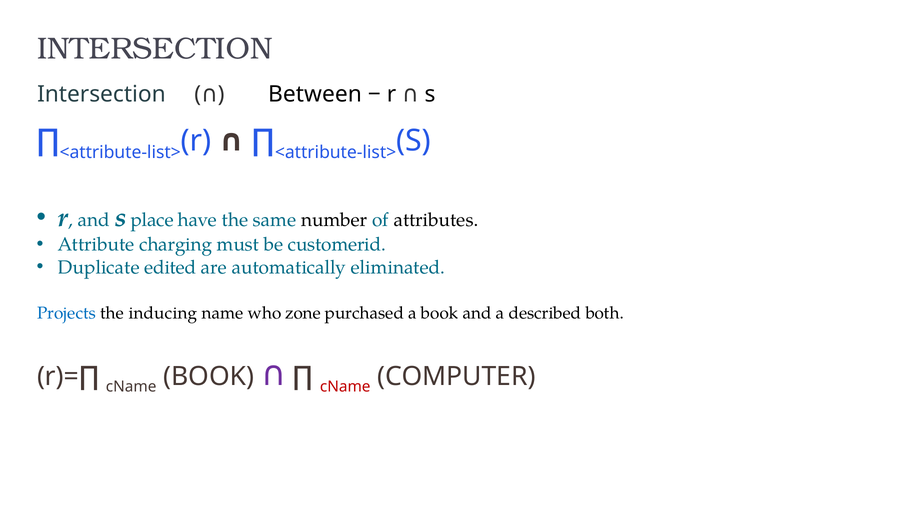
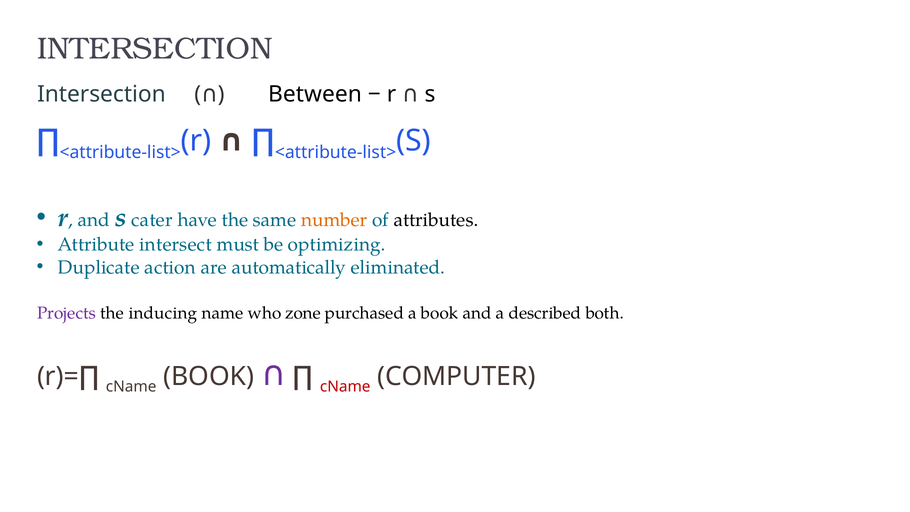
place: place -> cater (152, 220)
number colour: black -> orange (334, 220)
charging: charging -> intersect (176, 244)
customerid: customerid -> optimizing (337, 244)
edited: edited -> action (170, 267)
Projects colour: blue -> purple (66, 313)
